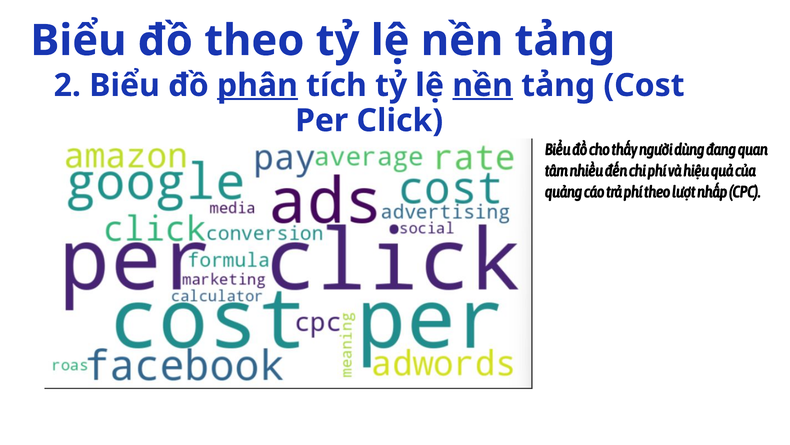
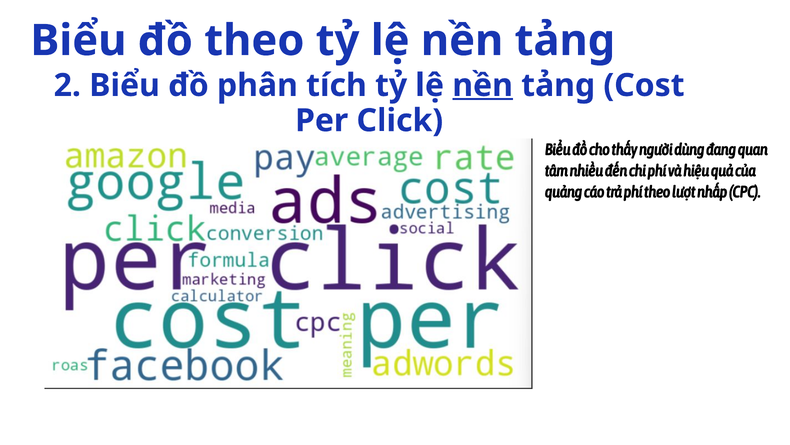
phân underline: present -> none (257, 85)
